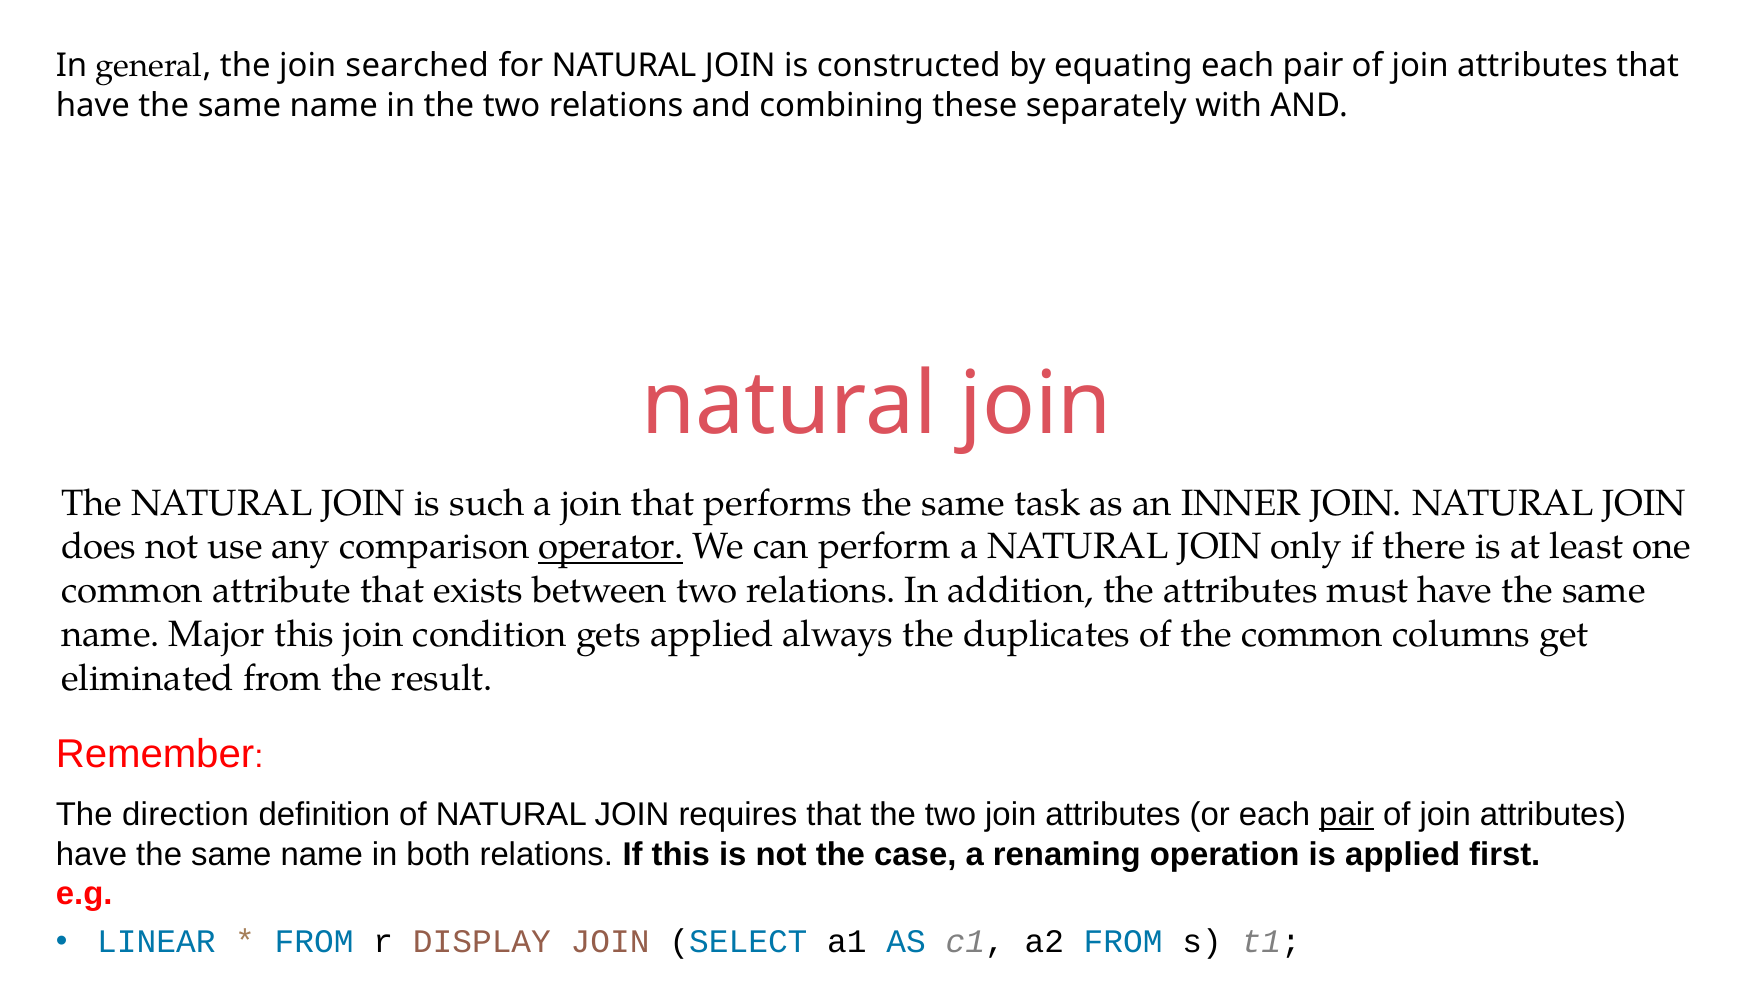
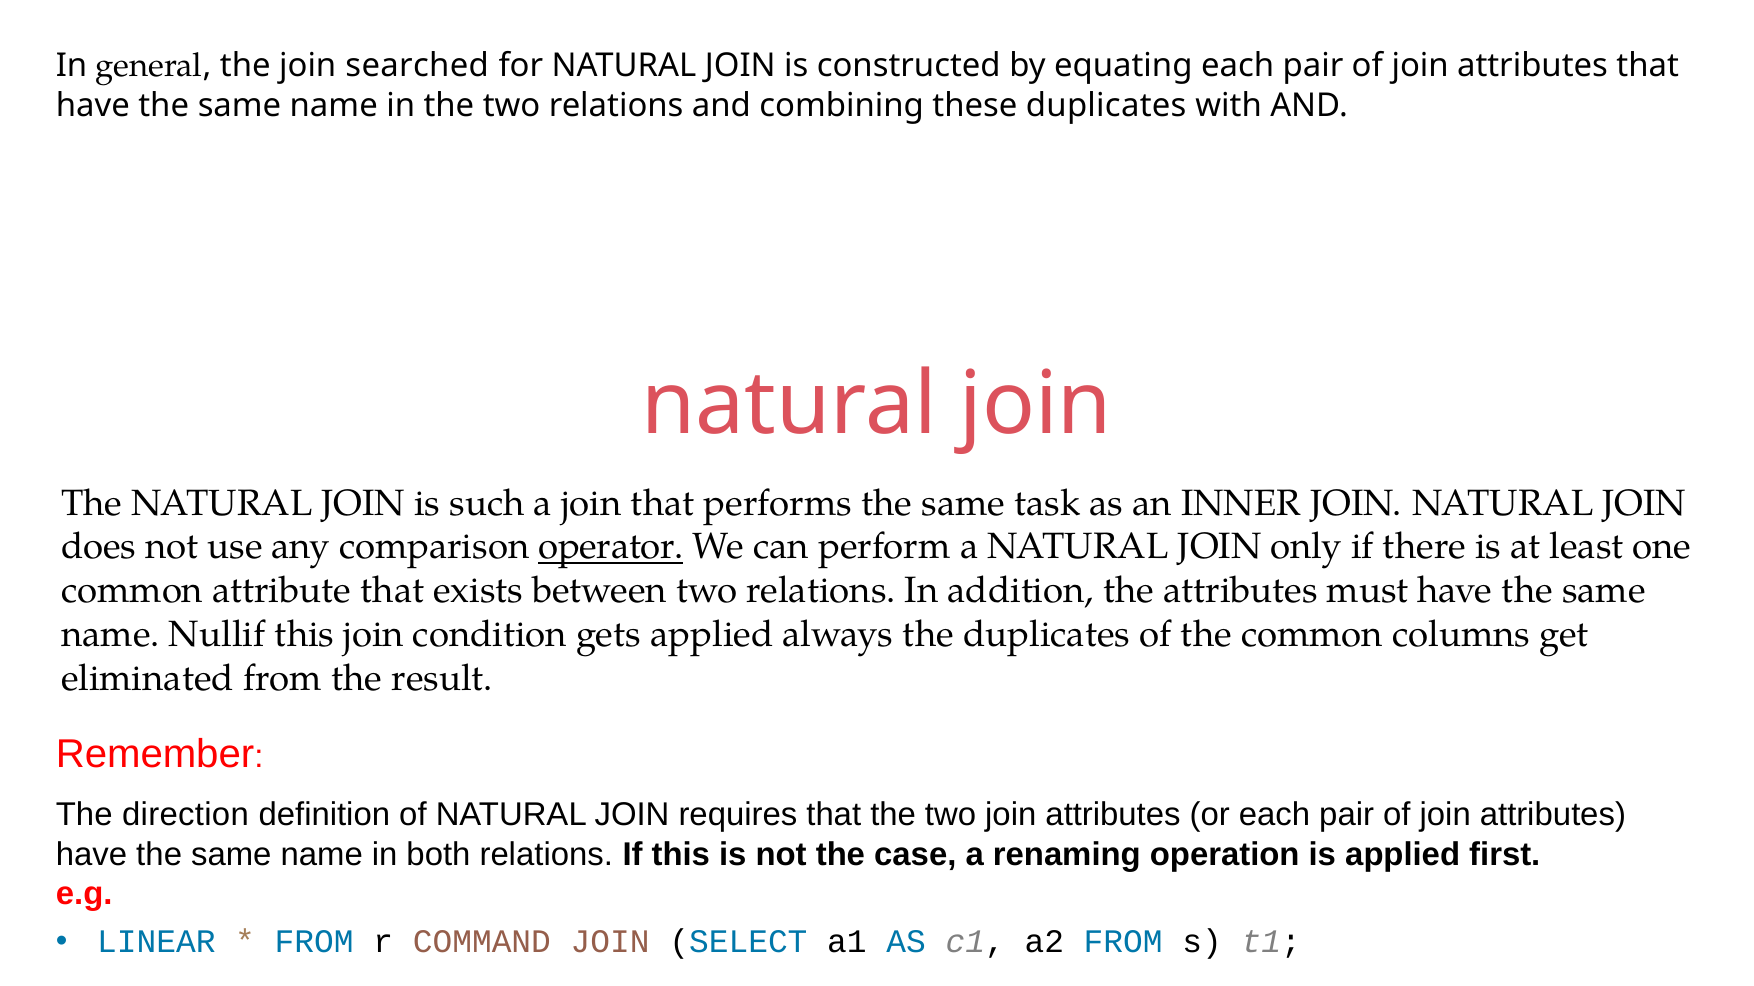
these separately: separately -> duplicates (1106, 105)
Major: Major -> Nullif (217, 635)
pair underline: present -> none (1347, 815)
DISPLAY: DISPLAY -> COMMAND (482, 943)
